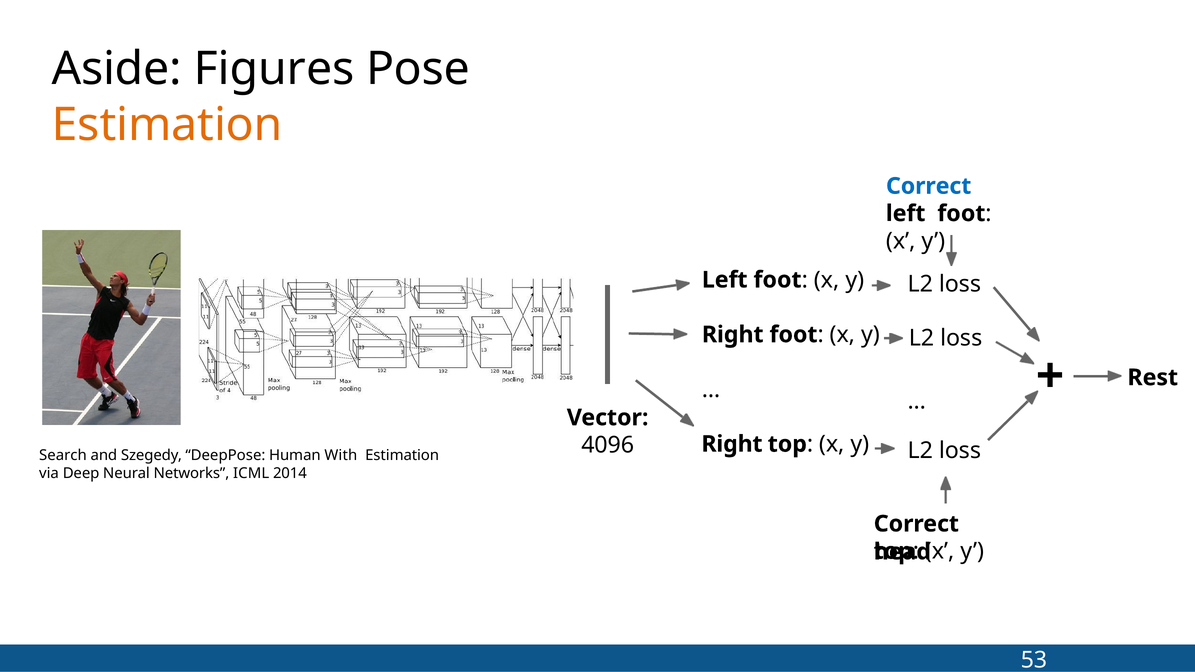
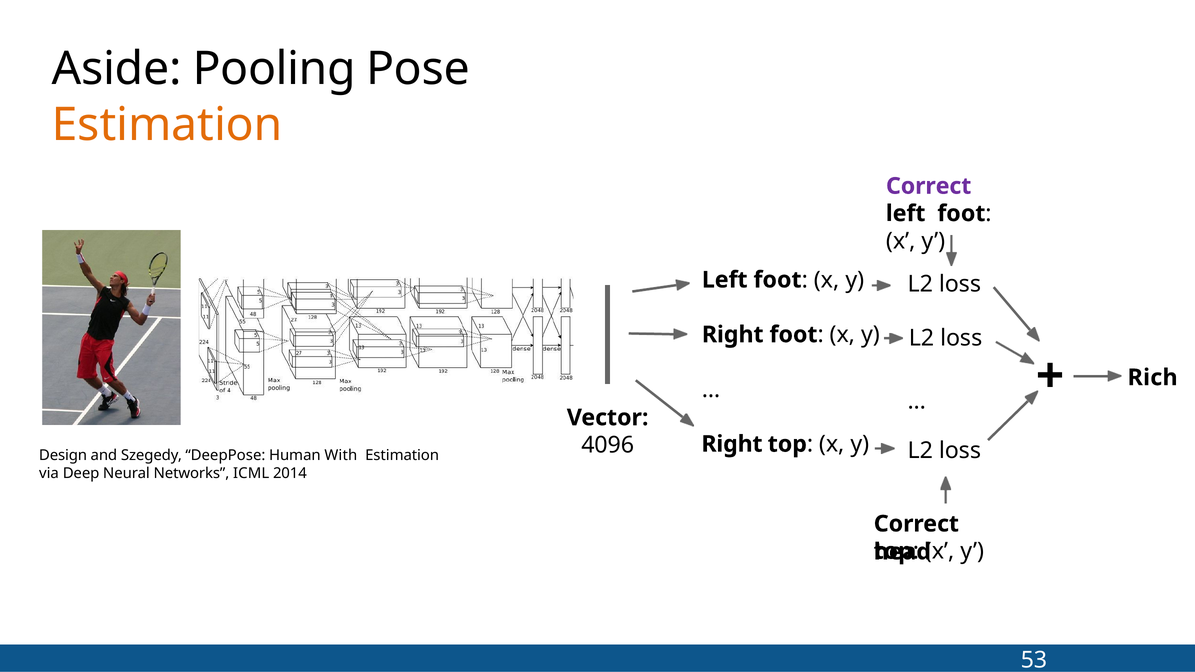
Figures: Figures -> Pooling (274, 69)
Correct colour: blue -> purple (929, 186)
Rest: Rest -> Rich (1153, 378)
Search: Search -> Design (63, 455)
